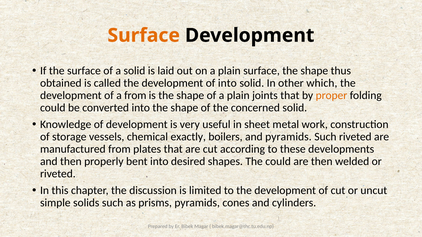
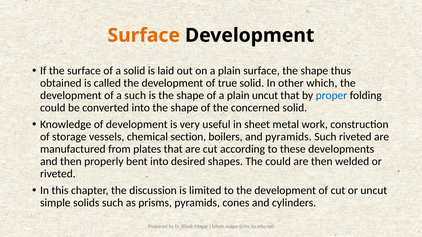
of into: into -> true (227, 83)
a from: from -> such (135, 96)
plain joints: joints -> uncut (265, 96)
proper colour: orange -> blue (331, 96)
exactly: exactly -> section (188, 137)
